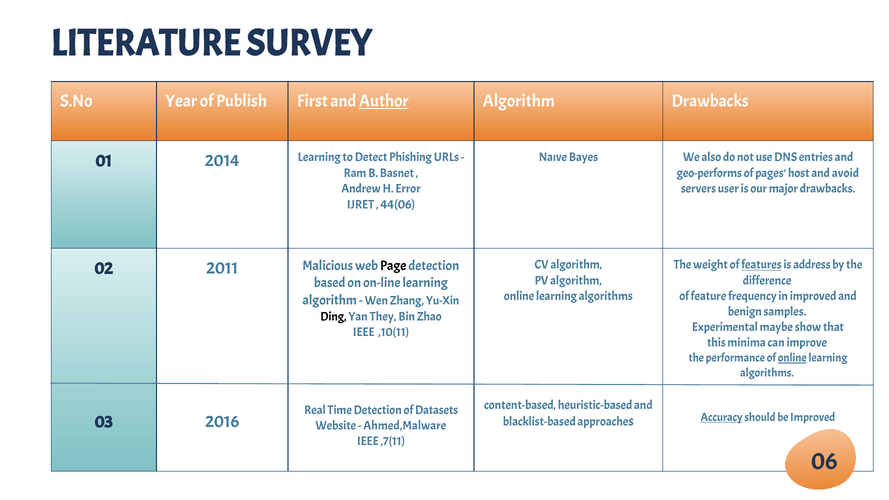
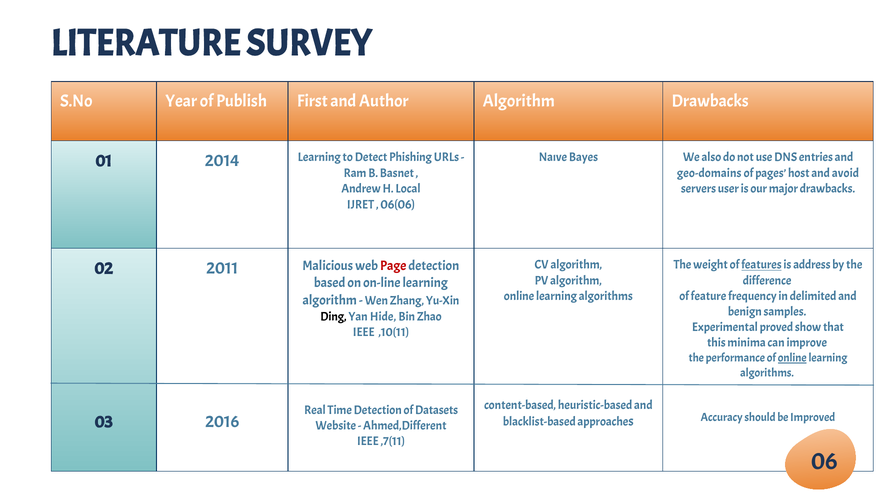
Author underline: present -> none (384, 101)
geo-performs: geo-performs -> geo-domains (709, 173)
Error: Error -> Local (408, 189)
44(06: 44(06 -> 06(06 (398, 204)
Page colour: black -> red (393, 266)
in improved: improved -> delimited (813, 296)
They: They -> Hide (383, 317)
maybe: maybe -> proved (776, 327)
Accuracy underline: present -> none (722, 417)
Ahmed,Malware: Ahmed,Malware -> Ahmed,Different (405, 426)
